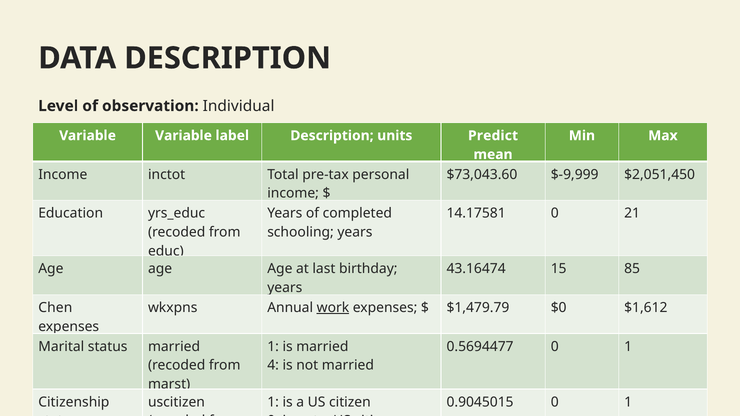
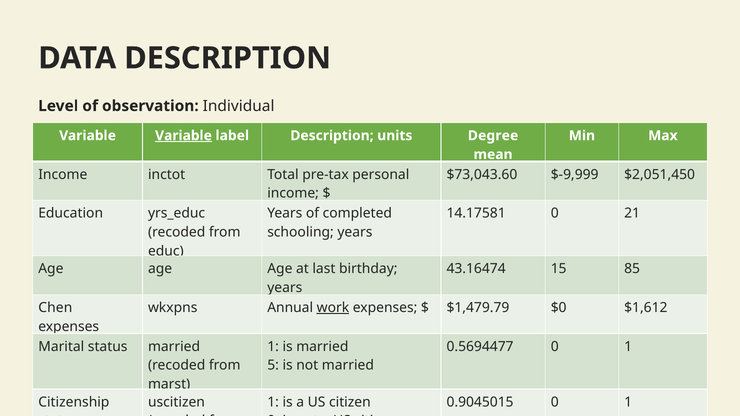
Variable underline: none -> present (184, 136)
Predict: Predict -> Degree (493, 136)
4: 4 -> 5 (273, 366)
